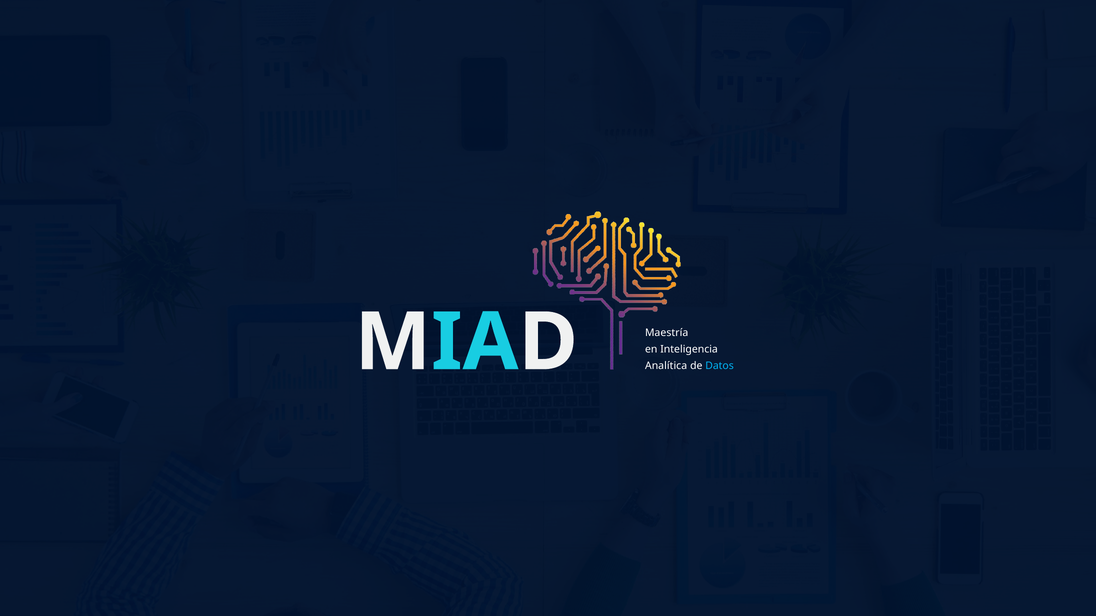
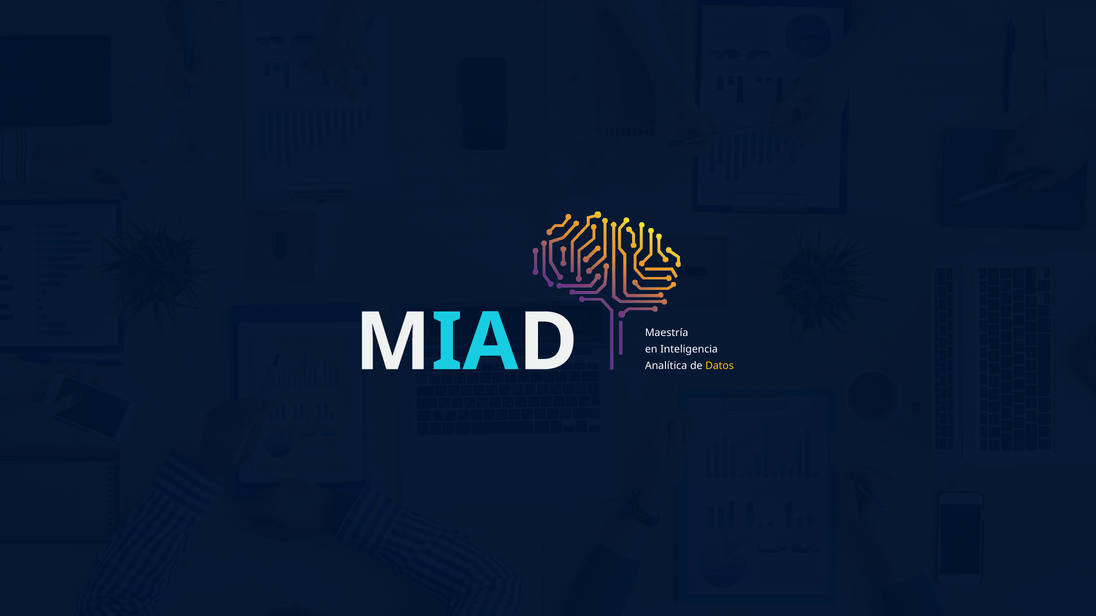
Datos colour: light blue -> yellow (720, 366)
